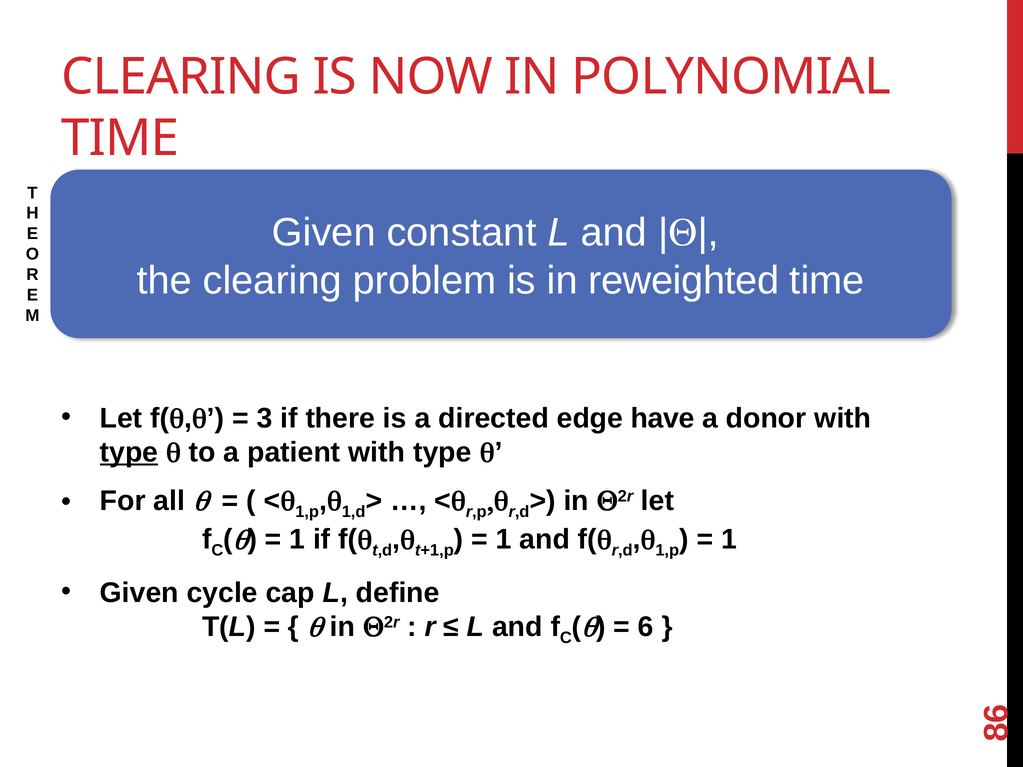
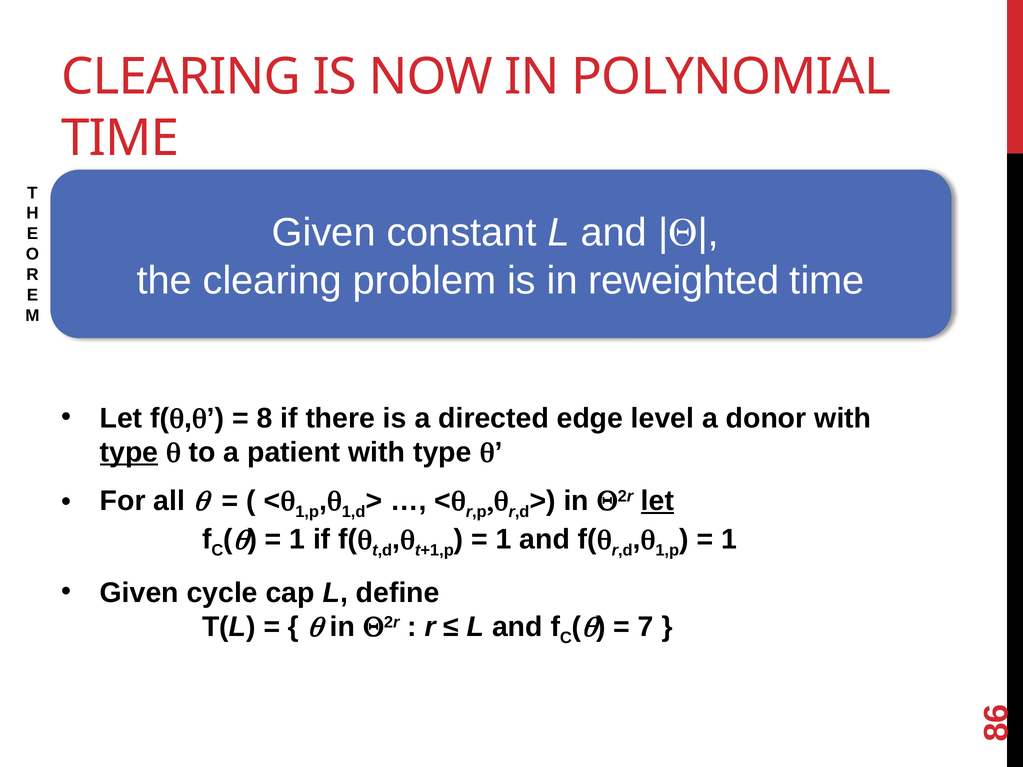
3: 3 -> 8 (264, 418)
have: have -> level (663, 418)
let underline: none -> present (658, 501)
6: 6 -> 7 (646, 627)
